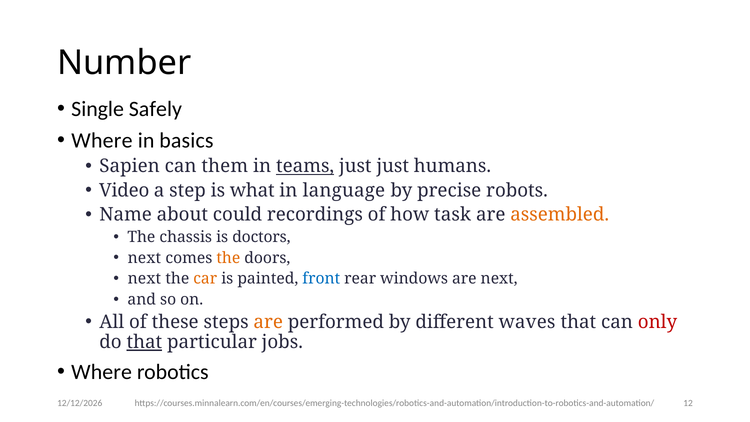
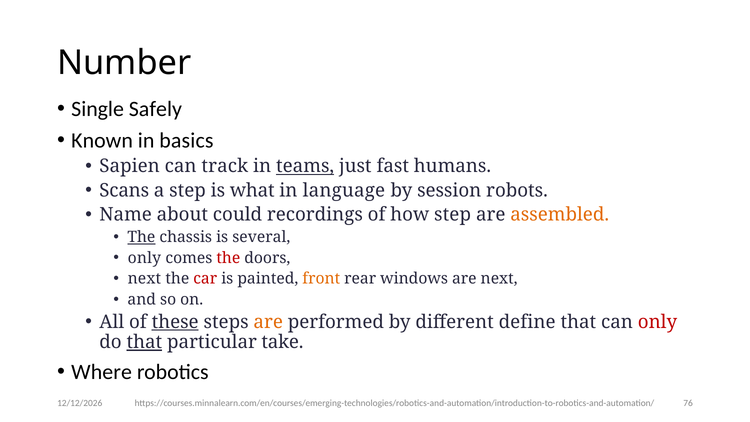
Where: Where -> Known (102, 140)
them: them -> track (225, 166)
just just: just -> fast (393, 166)
Video: Video -> Scans (124, 190)
precise: precise -> session (449, 190)
how task: task -> step (453, 215)
The underline: none -> present (141, 237)
doctors: doctors -> several (261, 237)
next: next -> only (144, 258)
the colour: orange -> red (228, 258)
car colour: orange -> red (205, 279)
front colour: blue -> orange (321, 279)
these underline: none -> present (175, 322)
waves: waves -> define (527, 322)
jobs: jobs -> take (282, 342)
12: 12 -> 76 (688, 403)
